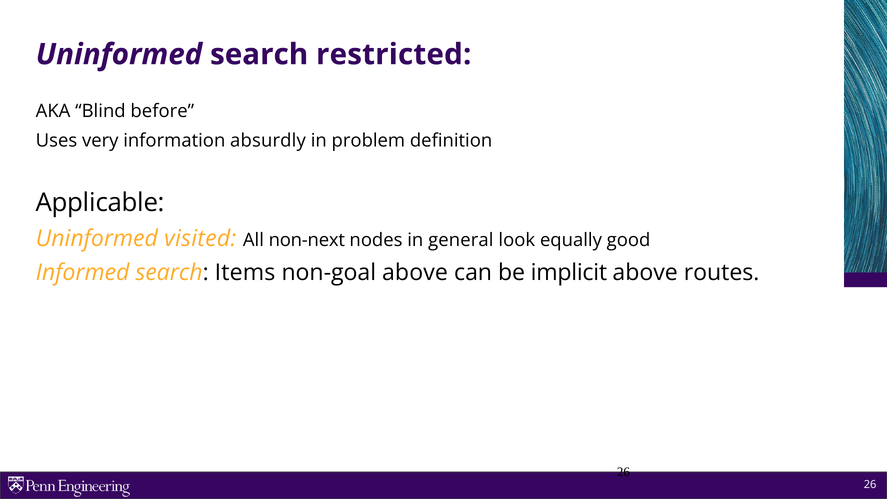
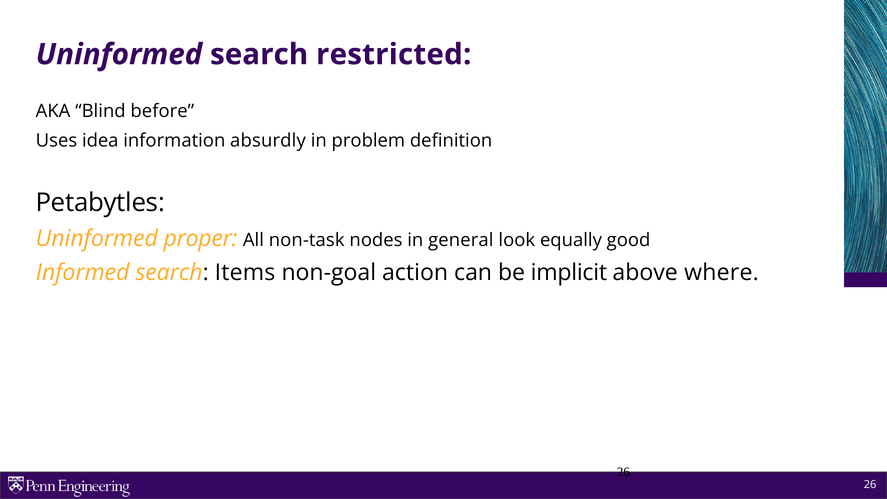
very: very -> idea (100, 141)
Applicable: Applicable -> Petabytles (100, 203)
visited: visited -> proper (200, 239)
non-next: non-next -> non-task (307, 240)
non-goal above: above -> action (415, 273)
routes: routes -> where (721, 273)
